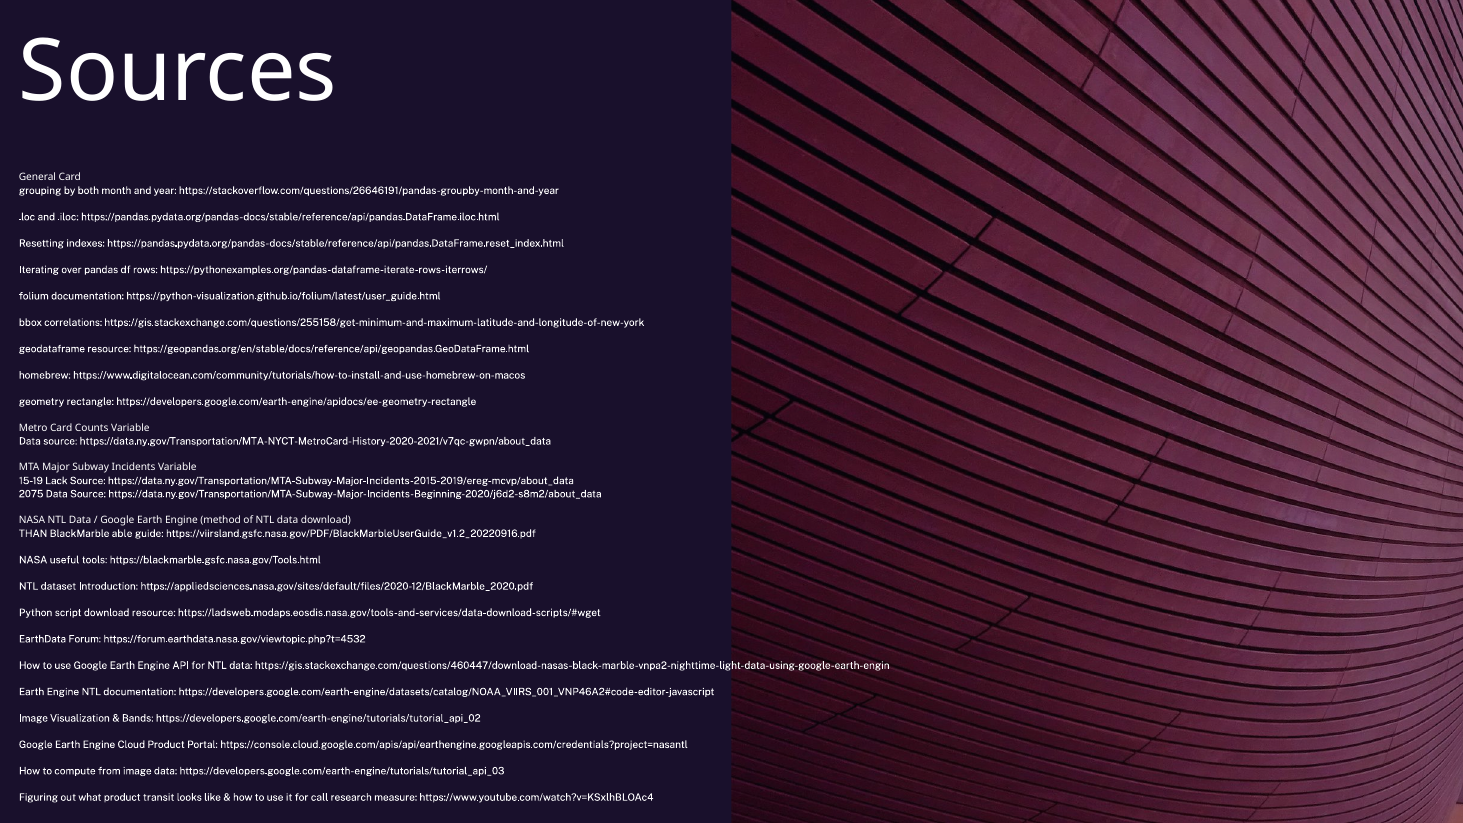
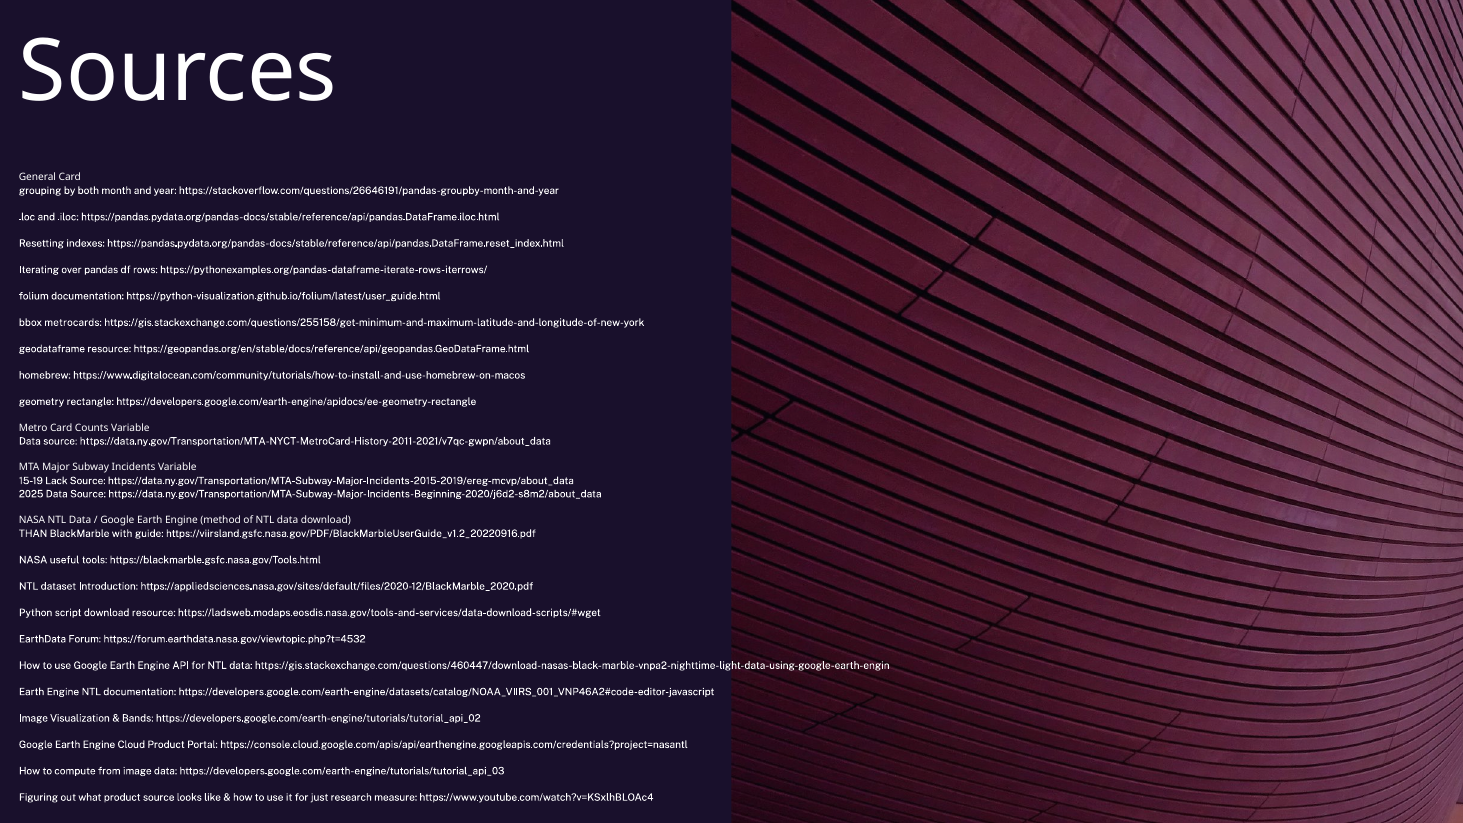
correlations: correlations -> metrocards (73, 322)
https://data.ny.gov/Transportation/MTA-NYCT-MetroCard-History-2020-2021/v7qc-gwpn/about_data: https://data.ny.gov/Transportation/MTA-NYCT-MetroCard-History-2020-2021/v7qc-gwpn/about_data -> https://data.ny.gov/Transportation/MTA-NYCT-MetroCard-History-2011-2021/v7qc-gwpn/about_data (315, 441)
2075: 2075 -> 2025 (31, 494)
able: able -> with (122, 533)
product transit: transit -> source (159, 797)
call: call -> just (320, 797)
